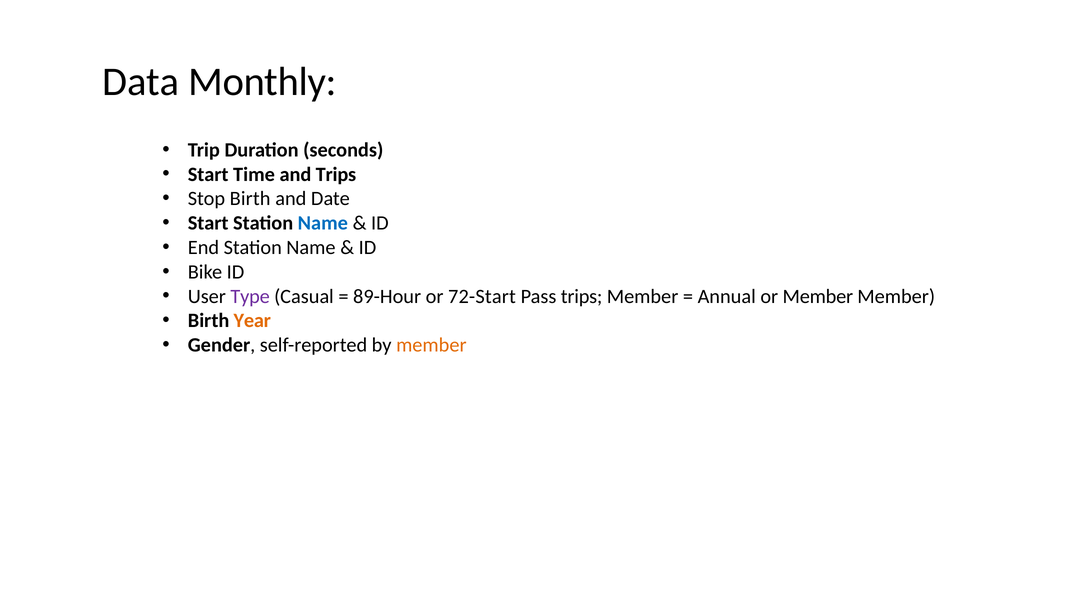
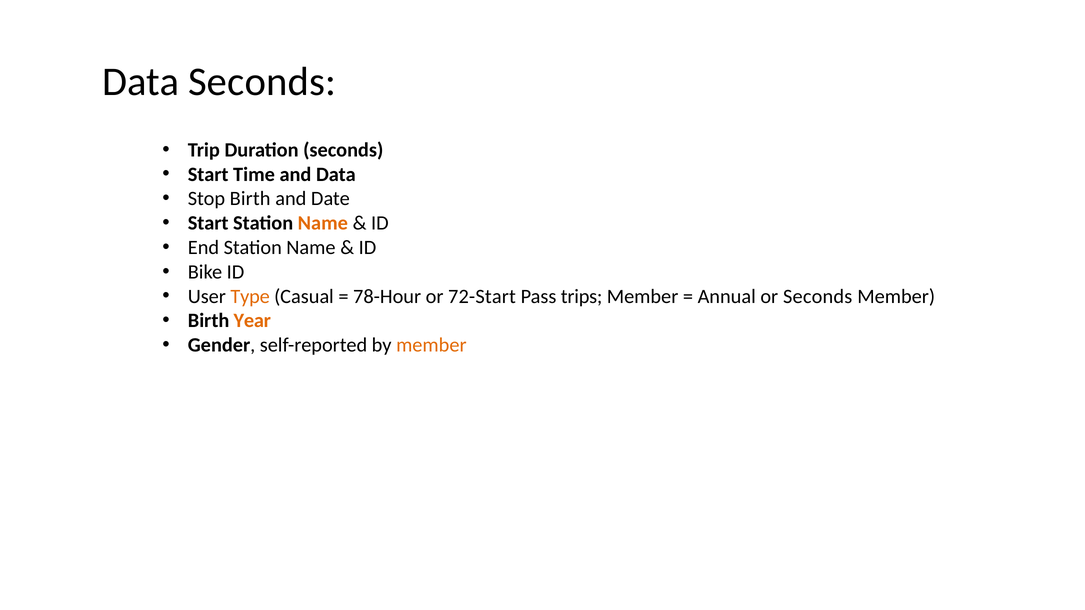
Data Monthly: Monthly -> Seconds (262, 82)
and Trips: Trips -> Data (336, 174)
Name colour: blue -> orange (323, 223)
Type colour: purple -> orange (250, 296)
89-Hour: 89-Hour -> 78-Hour (387, 296)
or Member: Member -> Seconds (818, 296)
